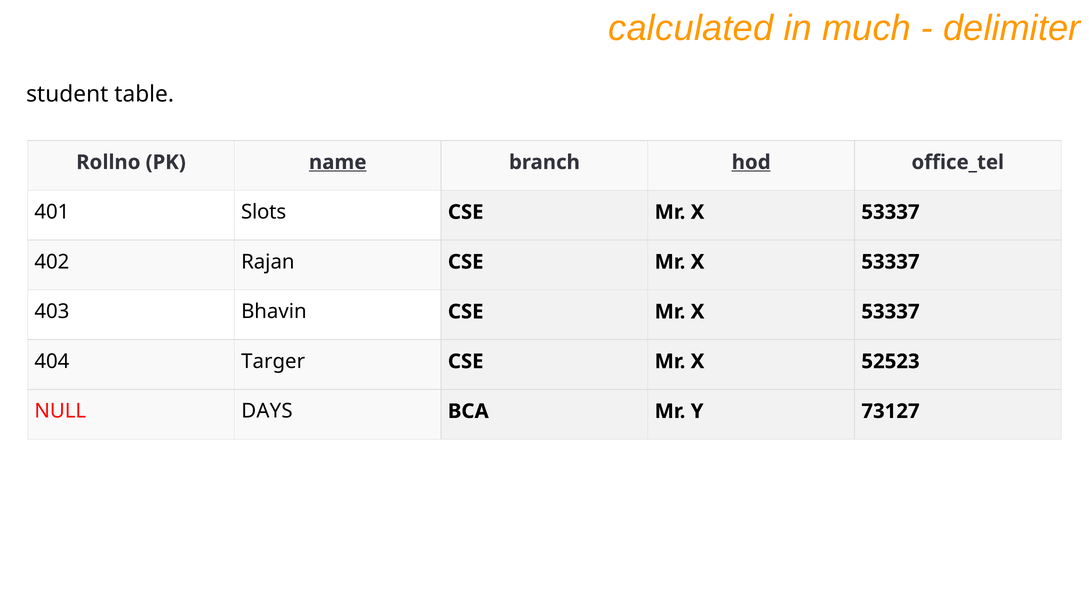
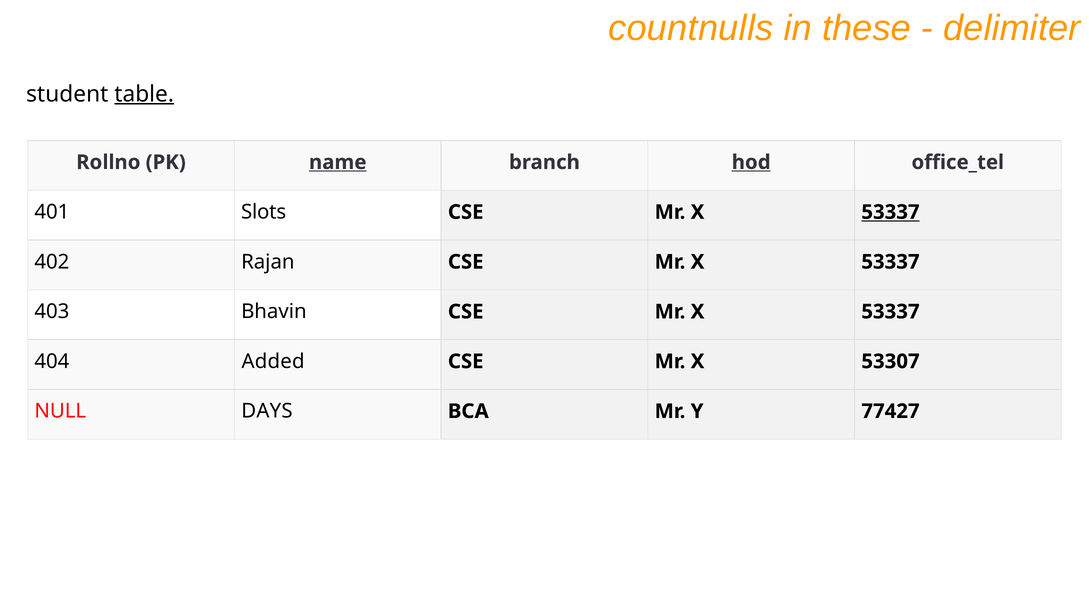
calculated: calculated -> countnulls (691, 28)
much: much -> these (867, 28)
table underline: none -> present (144, 94)
53337 underline: none -> present (890, 212)
Targer: Targer -> Added (273, 361)
52523: 52523 -> 53307 (890, 361)
73127: 73127 -> 77427 (890, 411)
